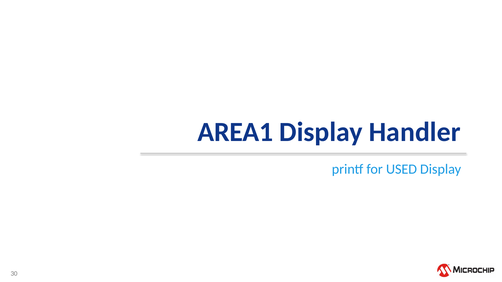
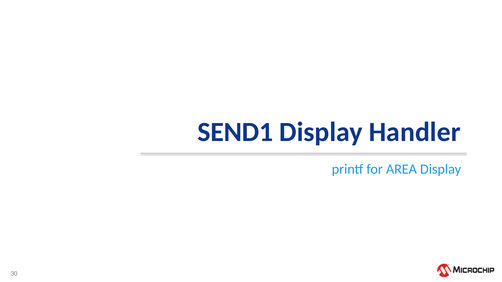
AREA1: AREA1 -> SEND1 (235, 132)
USED: USED -> AREA (401, 169)
